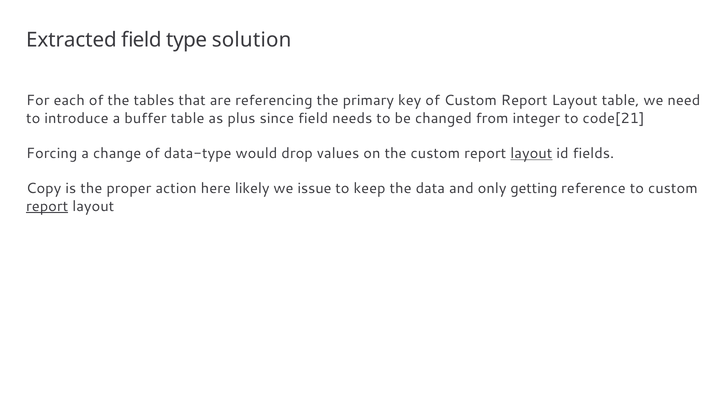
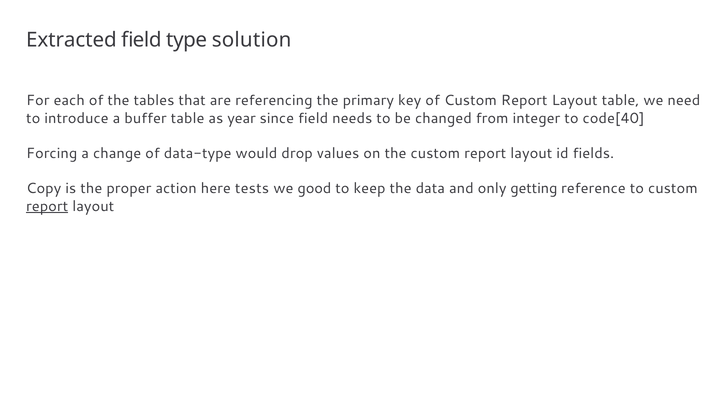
plus: plus -> year (242, 118)
code[21: code[21 -> code[40 (614, 118)
layout underline: present -> none (531, 154)
likely: likely -> tests (252, 189)
issue: issue -> good (314, 189)
